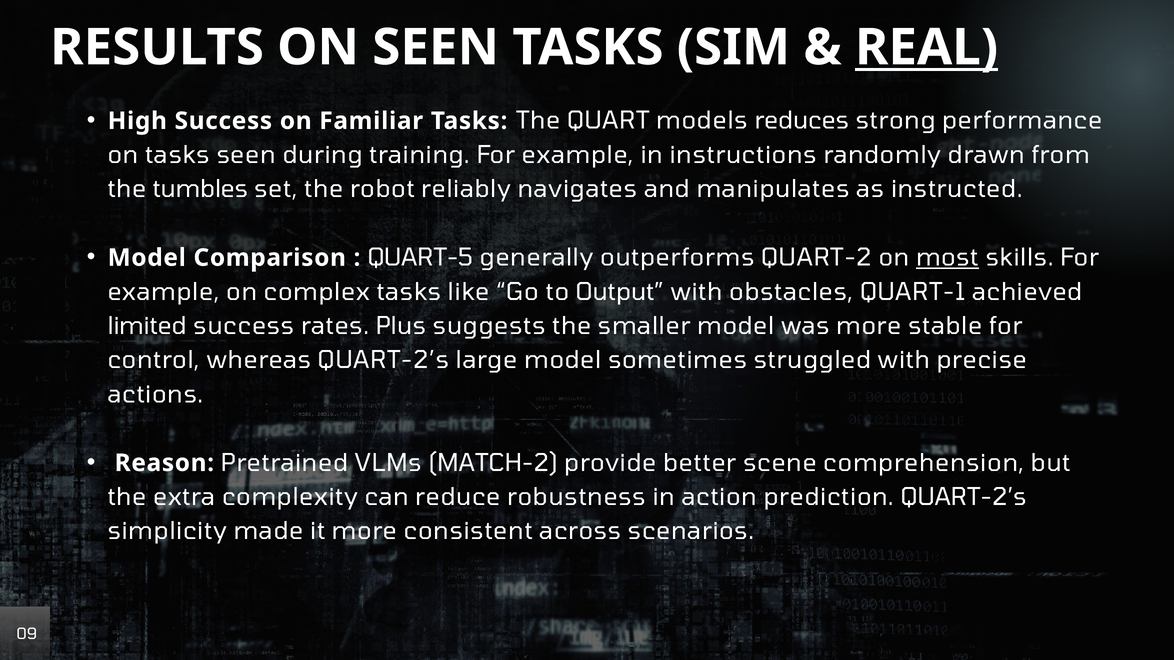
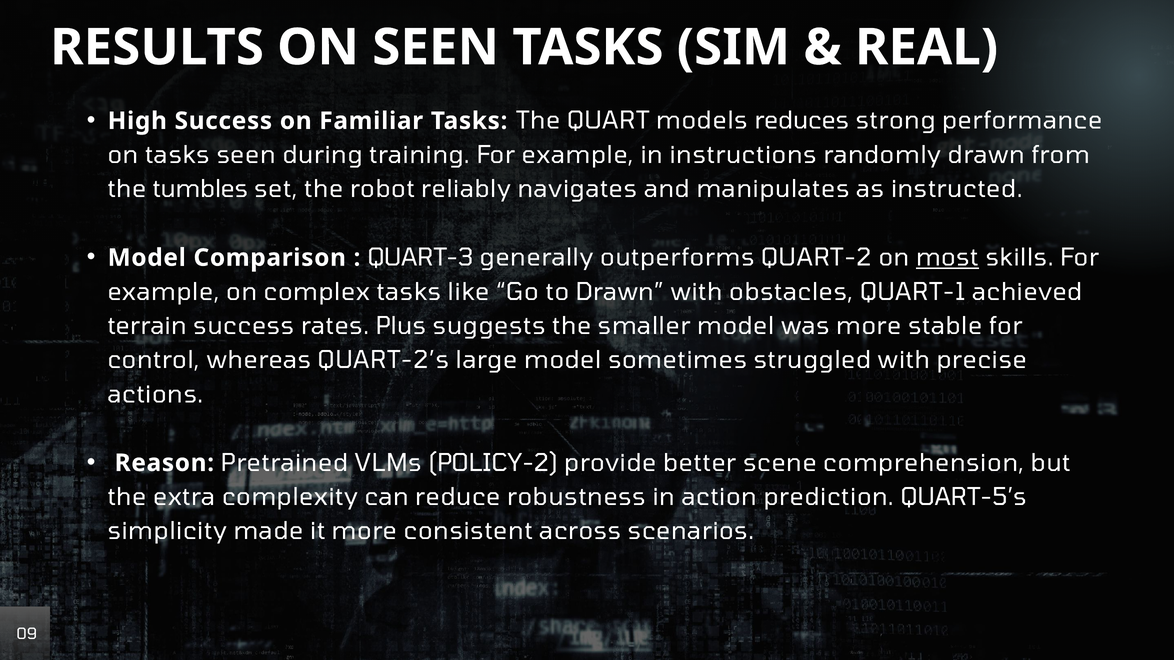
REAL underline: present -> none (927, 48)
QUART-5: QUART-5 -> QUART-3 (421, 258)
to Output: Output -> Drawn (620, 292)
limited: limited -> terrain (147, 326)
MATCH-2: MATCH-2 -> POLICY-2 (493, 463)
prediction QUART-2’s: QUART-2’s -> QUART-5’s (964, 497)
